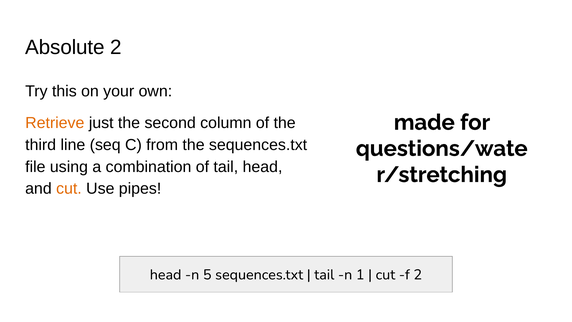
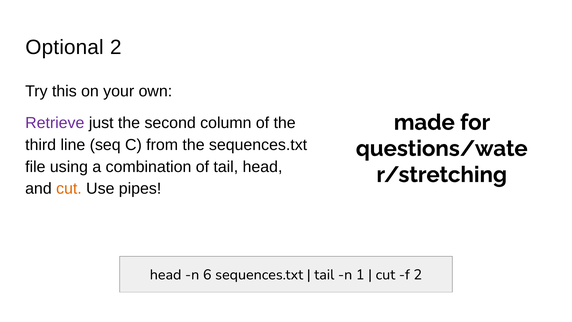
Absolute: Absolute -> Optional (65, 47)
Retrieve colour: orange -> purple (55, 123)
5: 5 -> 6 (207, 274)
